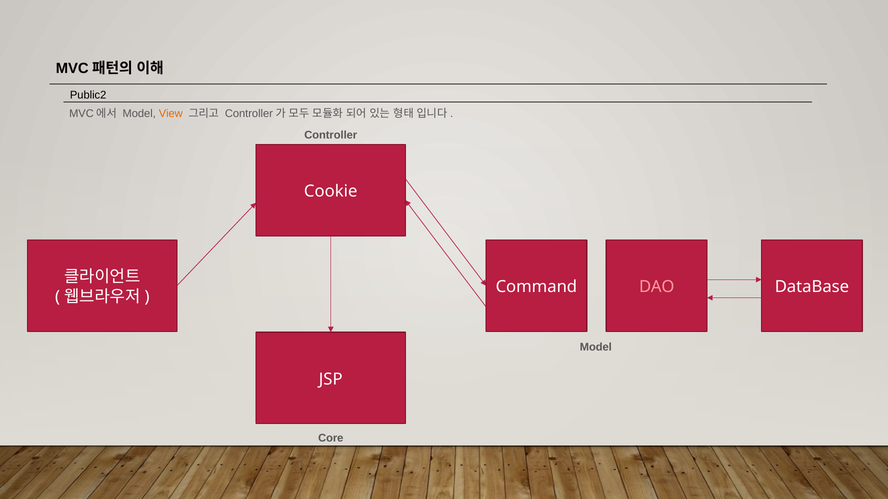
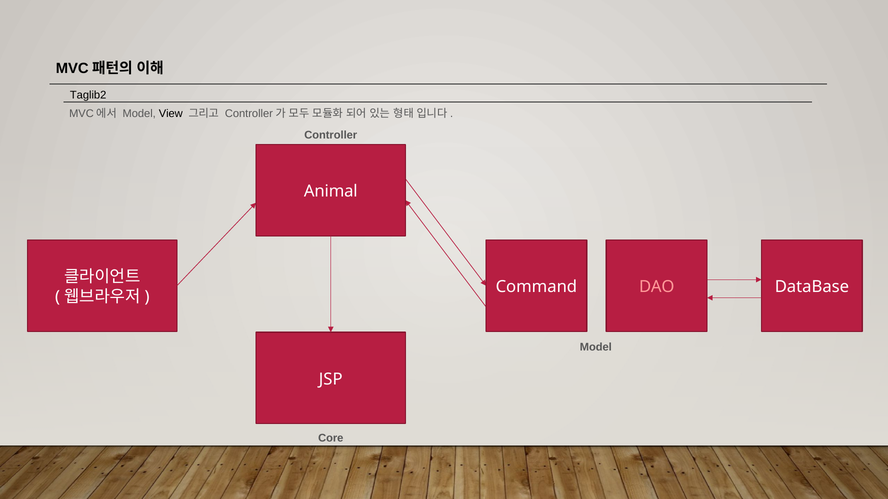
Public2: Public2 -> Taglib2 (88, 95)
View colour: orange -> black (171, 113)
Cookie: Cookie -> Animal (331, 192)
